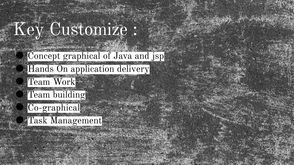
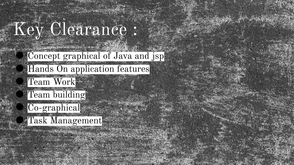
Customize: Customize -> Clearance (88, 29)
delivery: delivery -> features (133, 69)
